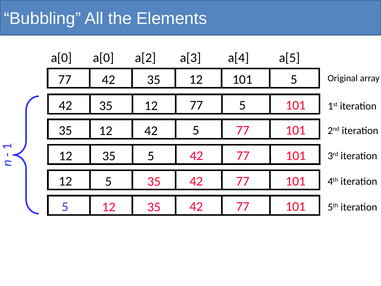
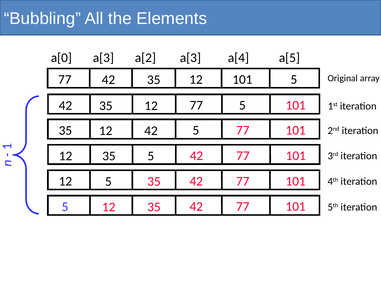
a[0 a[0: a[0 -> a[3 (103, 58)
